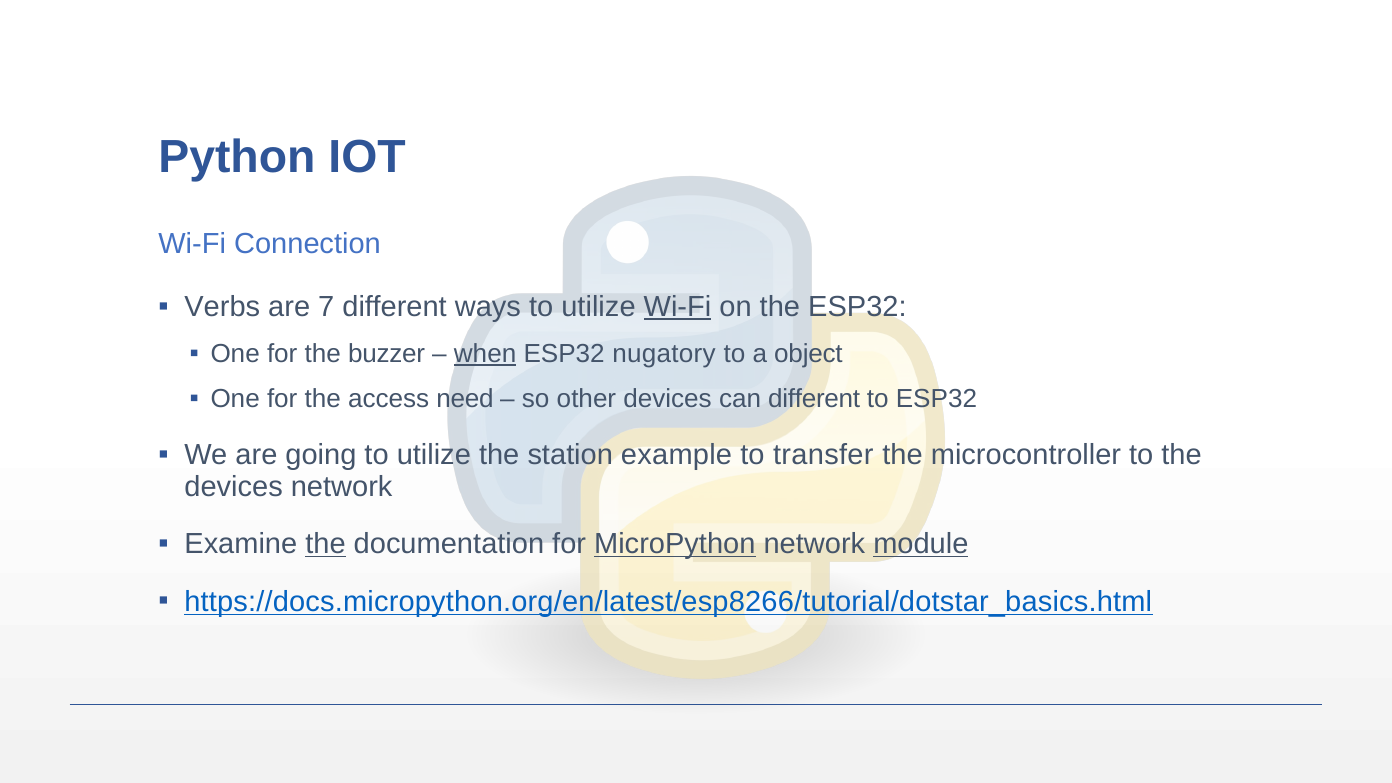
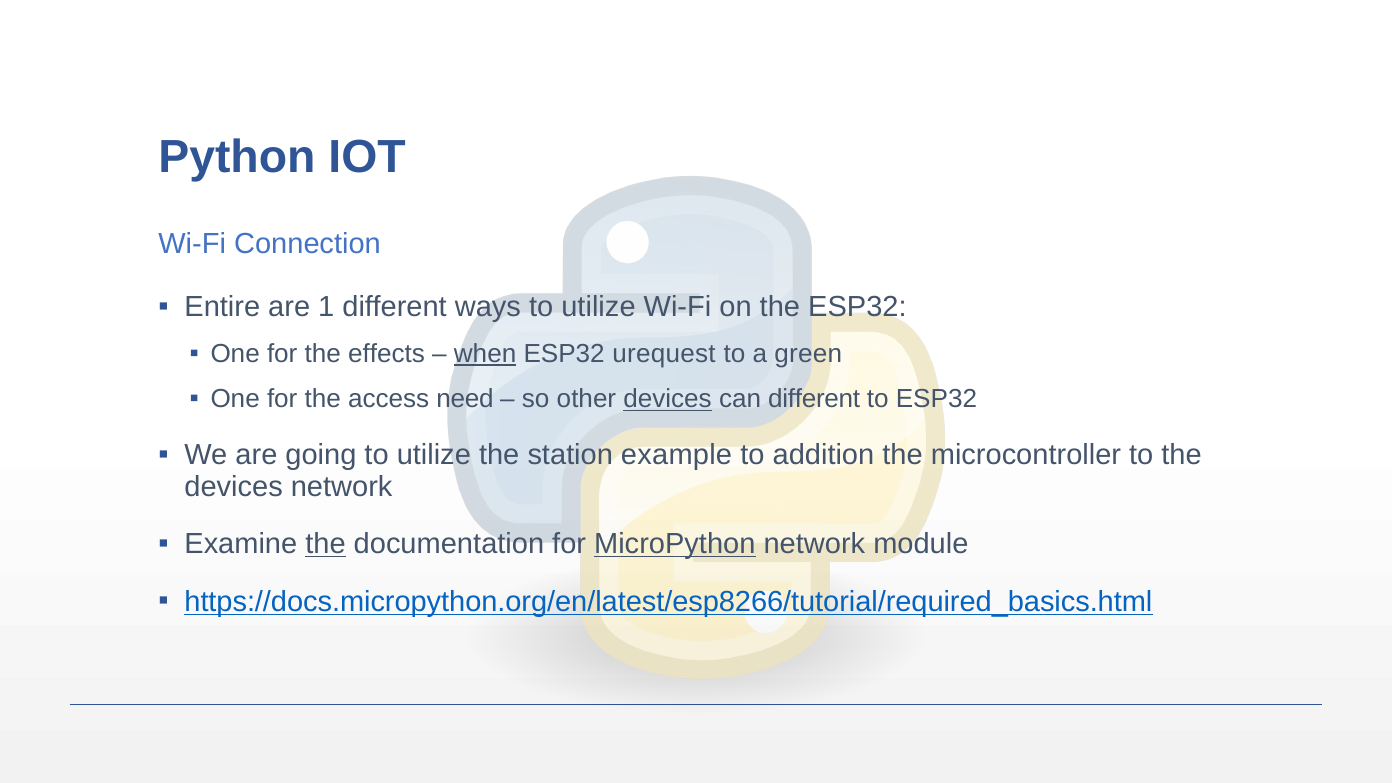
Verbs: Verbs -> Entire (222, 307)
7: 7 -> 1 (326, 307)
Wi-Fi underline: present -> none (677, 307)
buzzer: buzzer -> effects (387, 354)
nugatory: nugatory -> urequest (664, 354)
object: object -> green (808, 354)
devices underline: none -> present (668, 399)
transfer: transfer -> addition (823, 455)
module underline: present -> none (921, 544)
https://docs.micropython.org/en/latest/esp8266/tutorial/dotstar_basics.html: https://docs.micropython.org/en/latest/esp8266/tutorial/dotstar_basics.html -> https://docs.micropython.org/en/latest/esp8266/tutorial/required_basics.html (668, 602)
